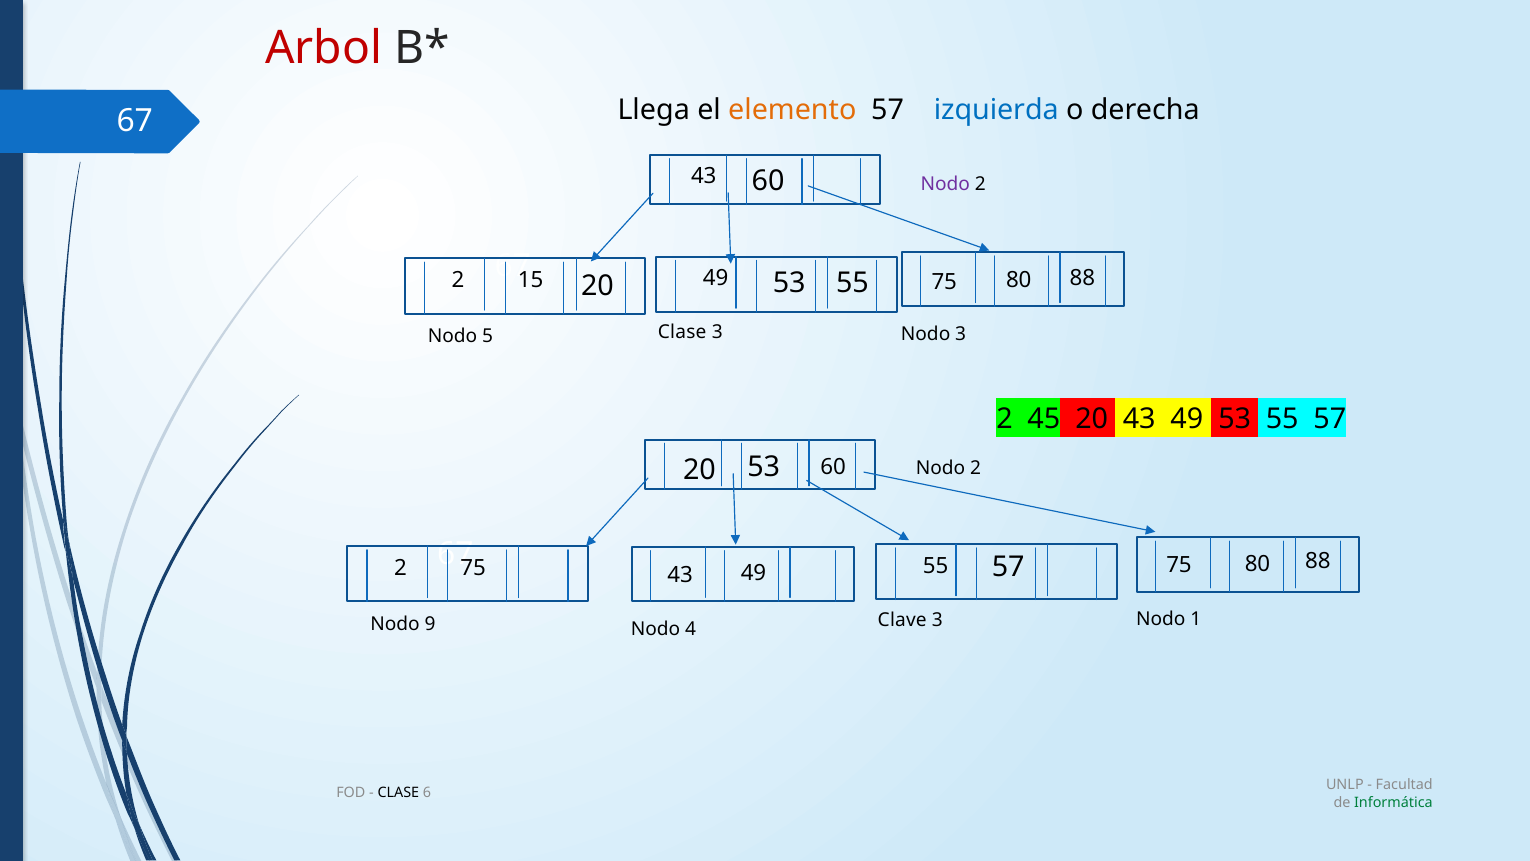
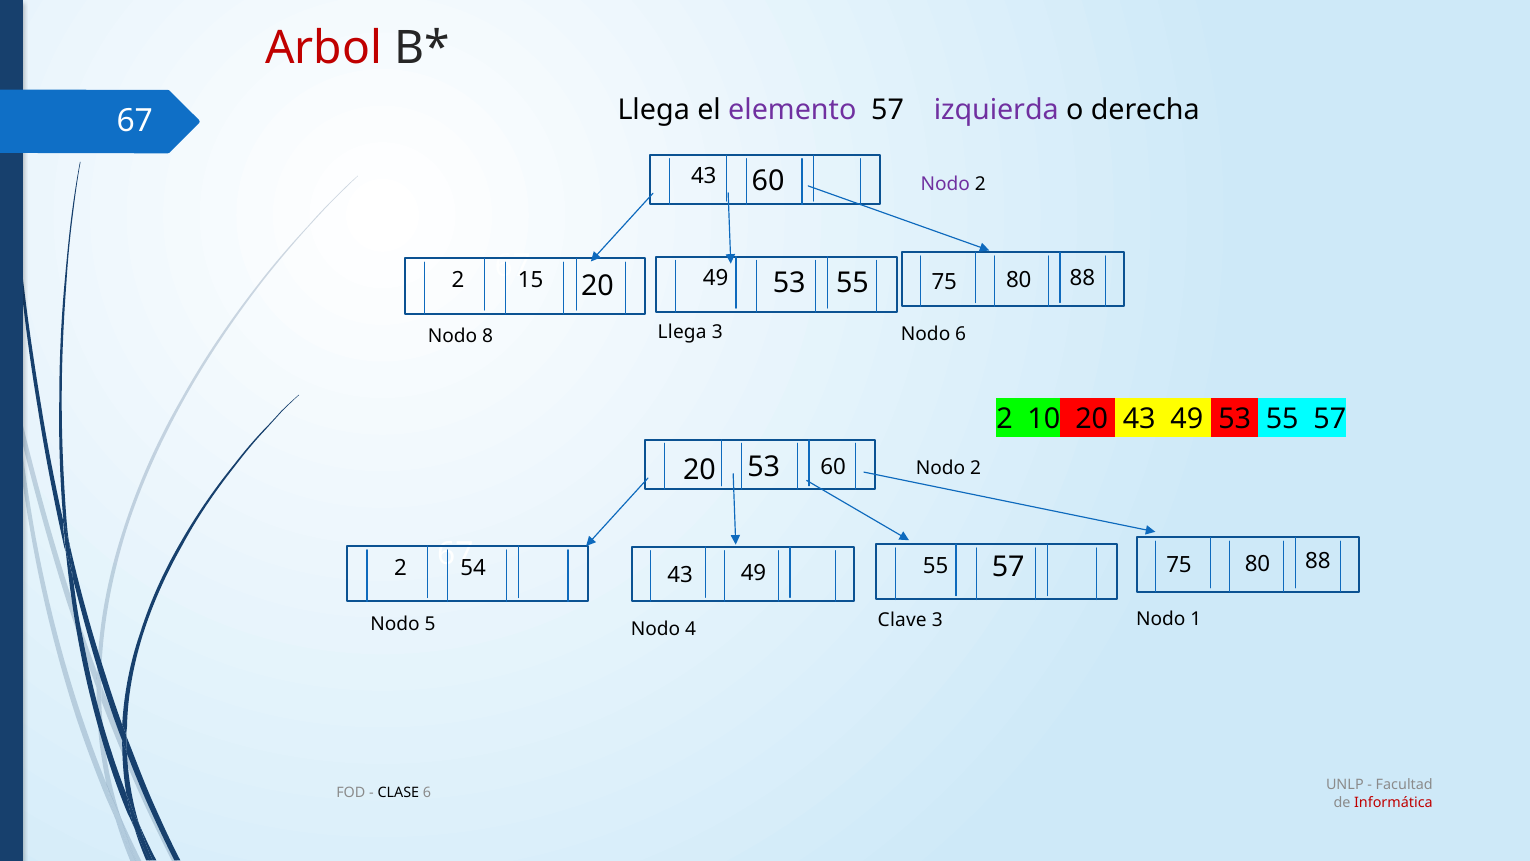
elemento colour: orange -> purple (792, 110)
izquierda colour: blue -> purple (996, 110)
Clase: Clase -> Llega (682, 332)
Nodo 3: 3 -> 6 (961, 334)
5: 5 -> 8 (487, 336)
45: 45 -> 10 (1044, 418)
2 75: 75 -> 54 (473, 568)
9: 9 -> 5 (430, 623)
Informática colour: green -> red (1393, 802)
